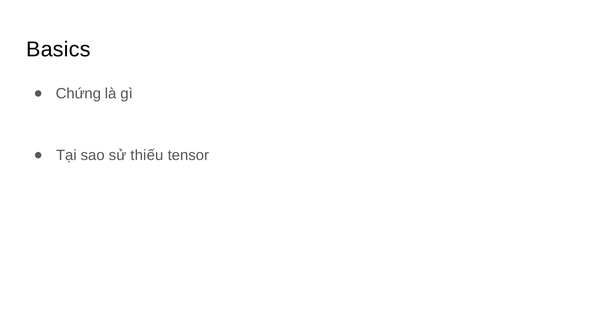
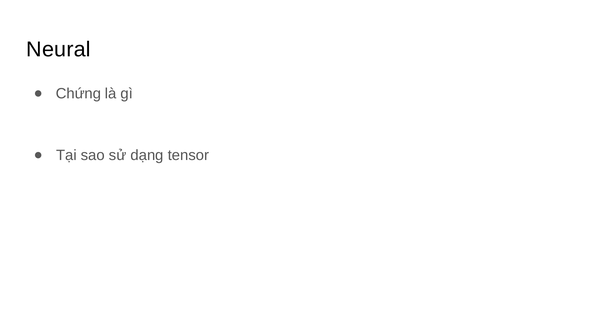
Basics: Basics -> Neural (58, 49)
thiếu: thiếu -> dạng (147, 155)
